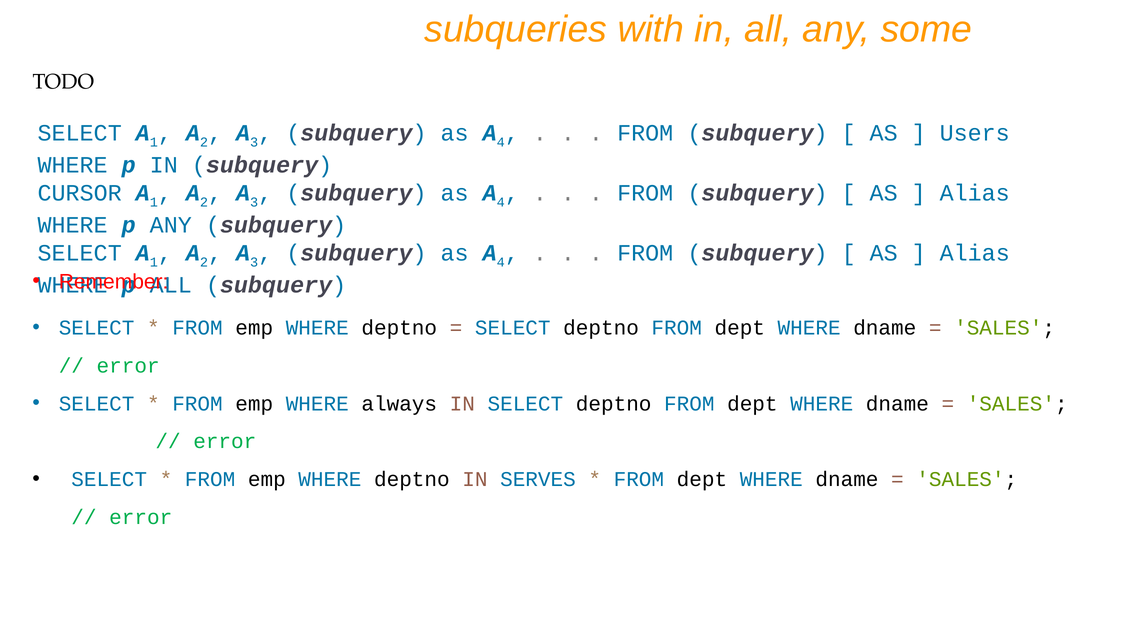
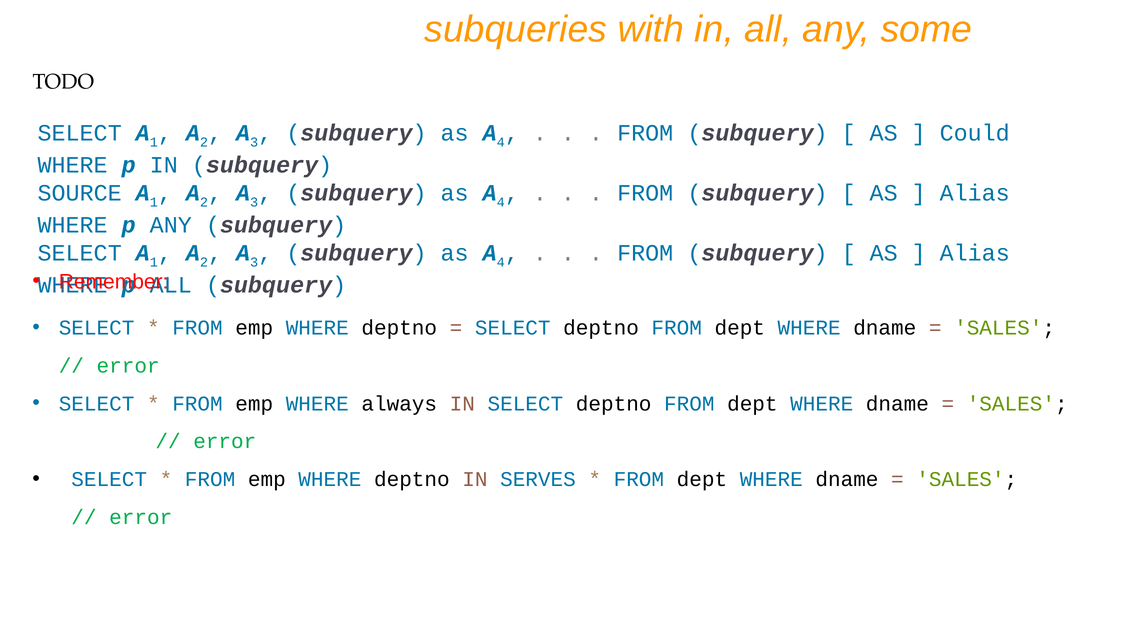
Users: Users -> Could (975, 133)
CURSOR: CURSOR -> SOURCE (80, 193)
